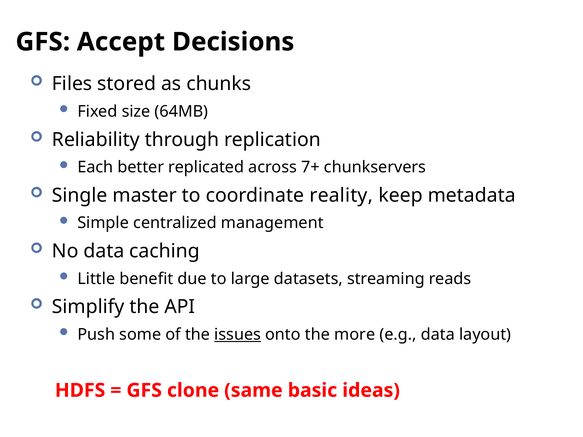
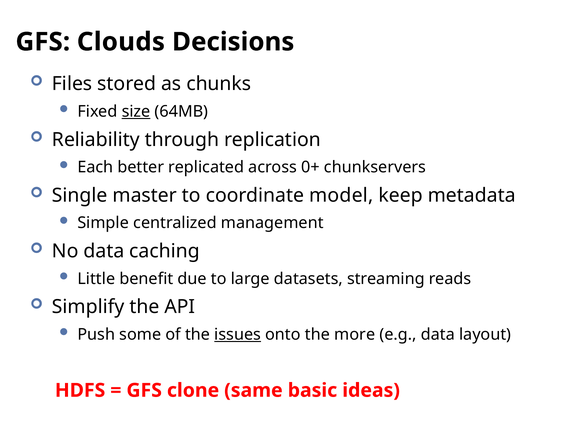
Accept: Accept -> Clouds (121, 42)
size underline: none -> present (136, 112)
7+: 7+ -> 0+ (310, 167)
reality: reality -> model (341, 195)
